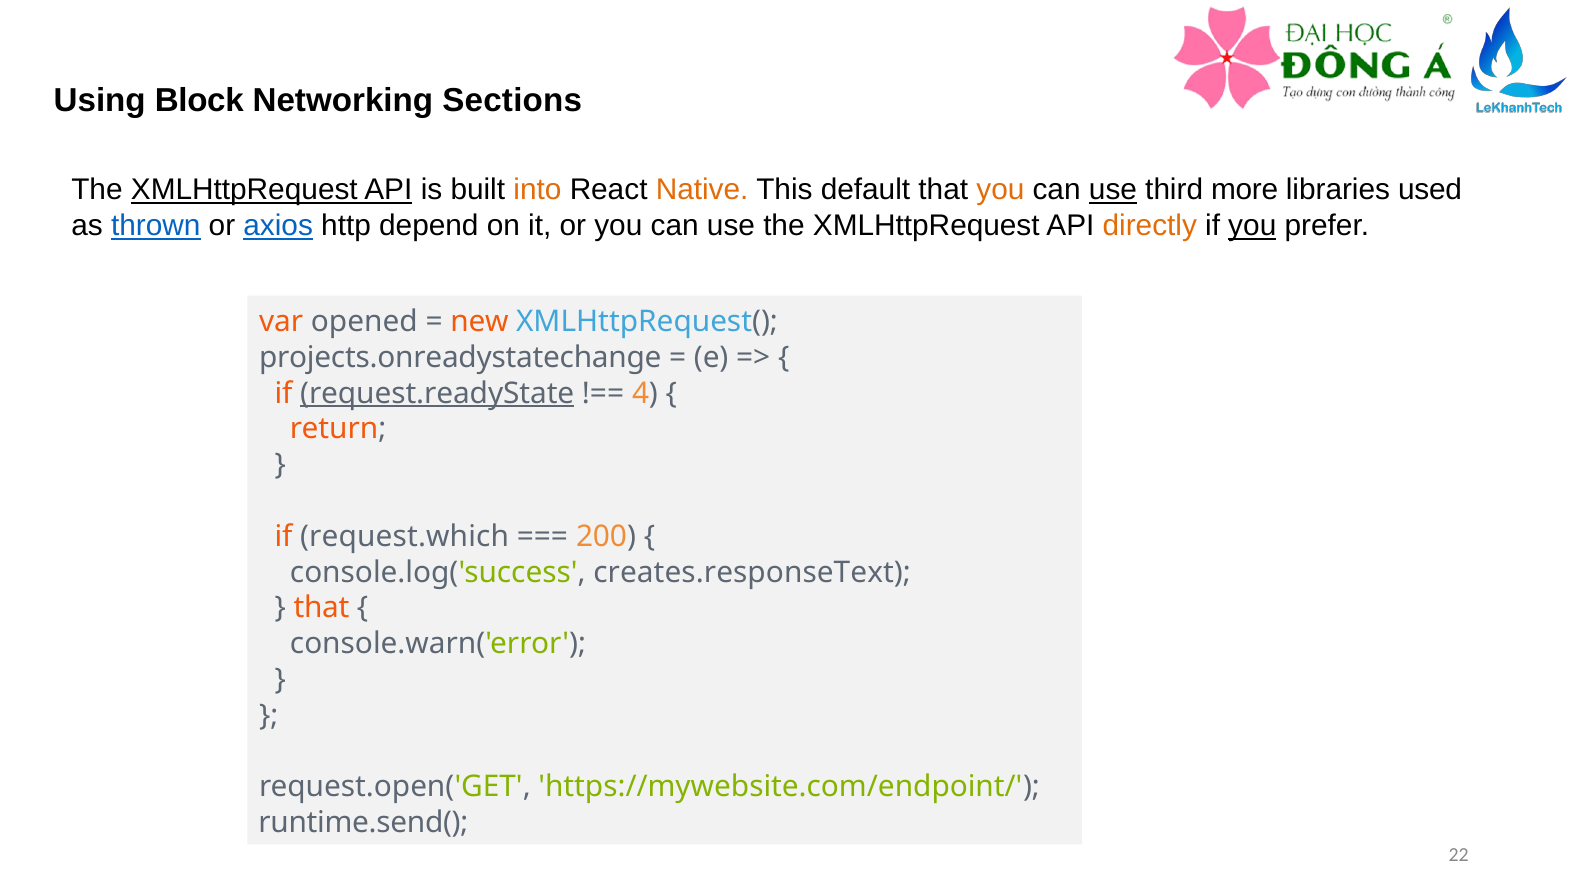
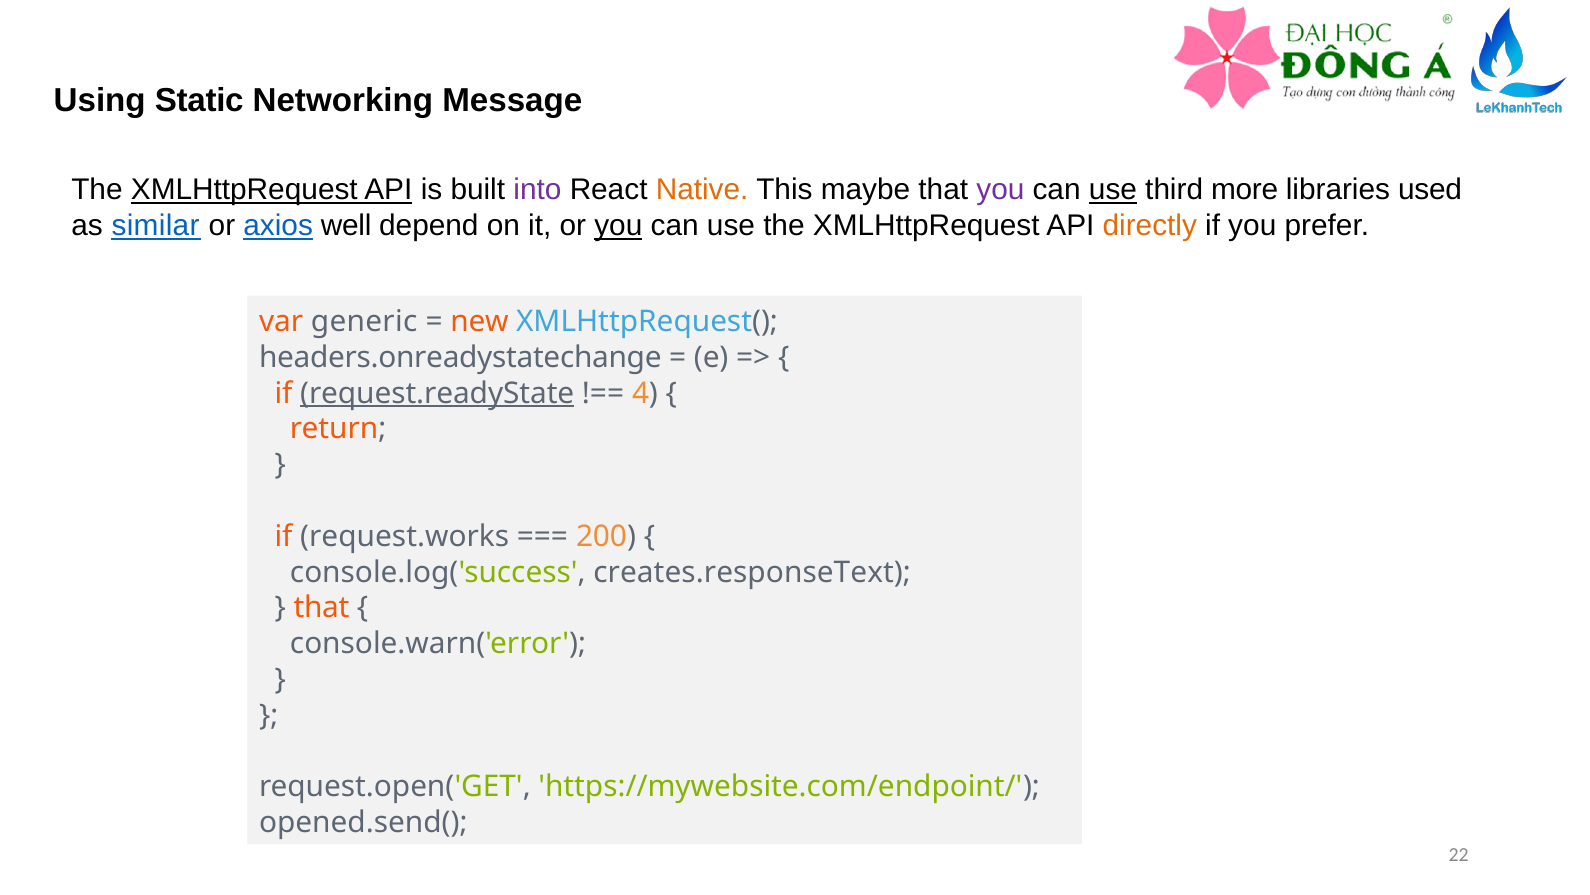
Block: Block -> Static (199, 101)
Sections: Sections -> Message (512, 101)
into colour: orange -> purple (537, 190)
default: default -> maybe (865, 190)
you colour: orange -> purple (1000, 190)
thrown: thrown -> similar (156, 226)
http: http -> well (346, 226)
you underline: none -> present (618, 226)
you underline: present -> none (1252, 226)
opened: opened -> generic (364, 321)
projects.onreadystatechange: projects.onreadystatechange -> headers.onreadystatechange (460, 357)
request.which: request.which -> request.works (405, 536)
runtime.send(: runtime.send( -> opened.send( (363, 822)
